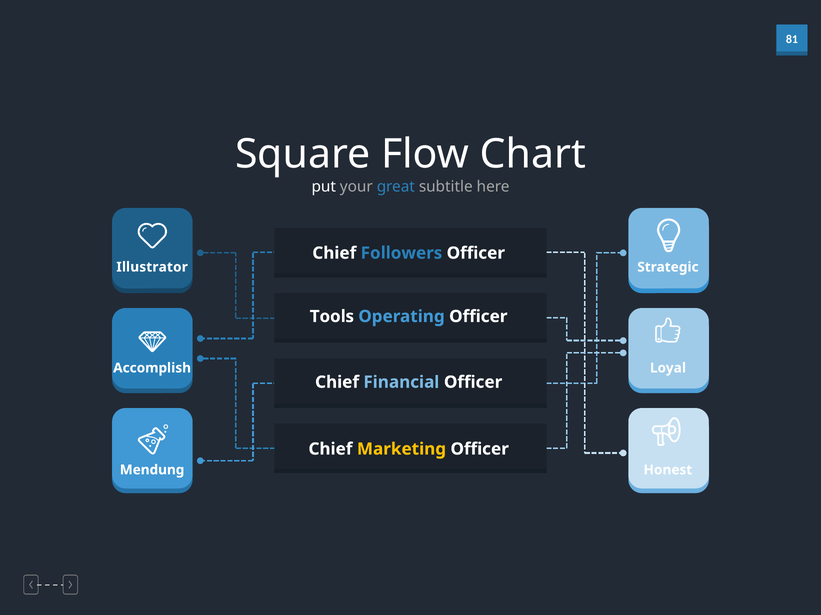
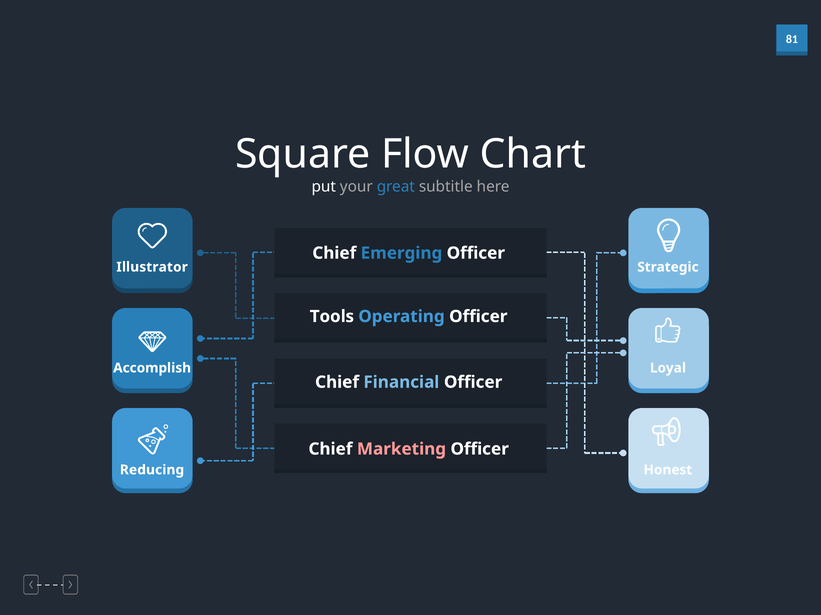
Followers: Followers -> Emerging (401, 253)
Marketing colour: yellow -> pink (401, 450)
Mendung: Mendung -> Reducing (152, 470)
